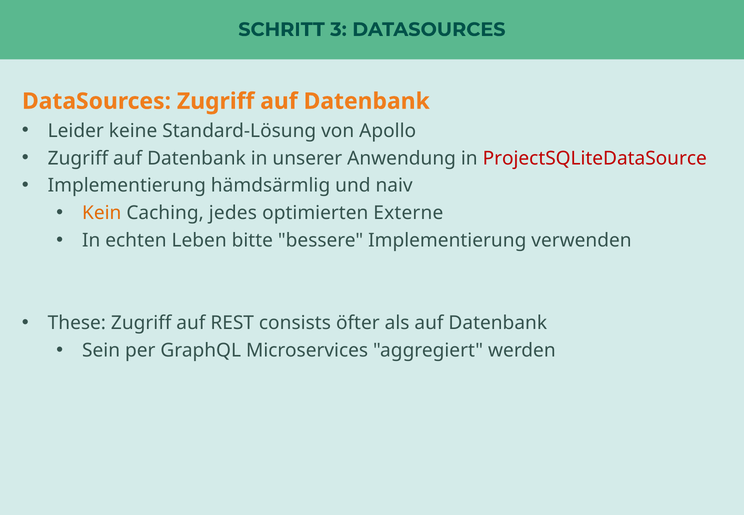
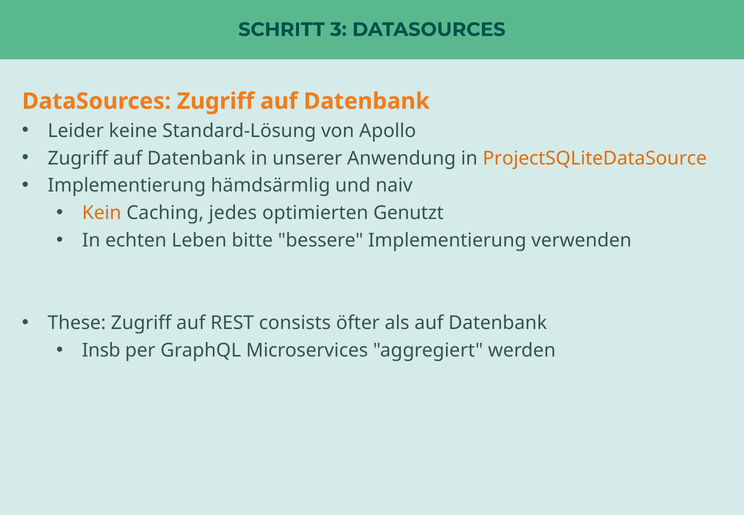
ProjectSQLiteDataSource colour: red -> orange (595, 158)
Externe: Externe -> Genutzt (408, 213)
Sein: Sein -> Insb (101, 351)
